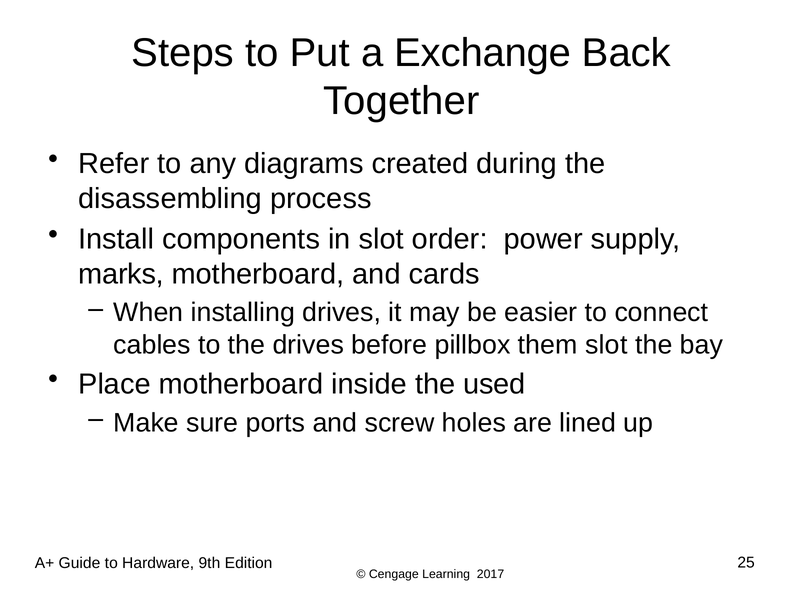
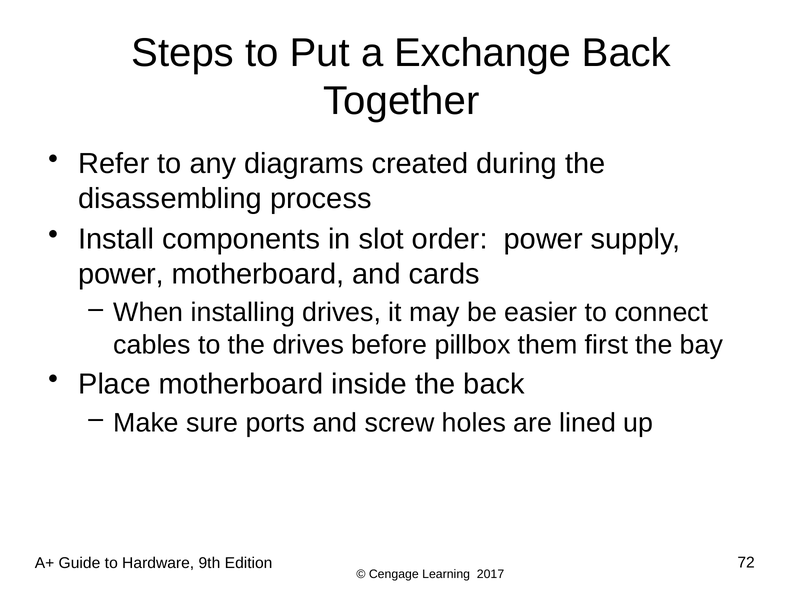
marks: marks -> power (121, 274)
them slot: slot -> first (606, 345)
the used: used -> back (494, 384)
25: 25 -> 72 (746, 563)
